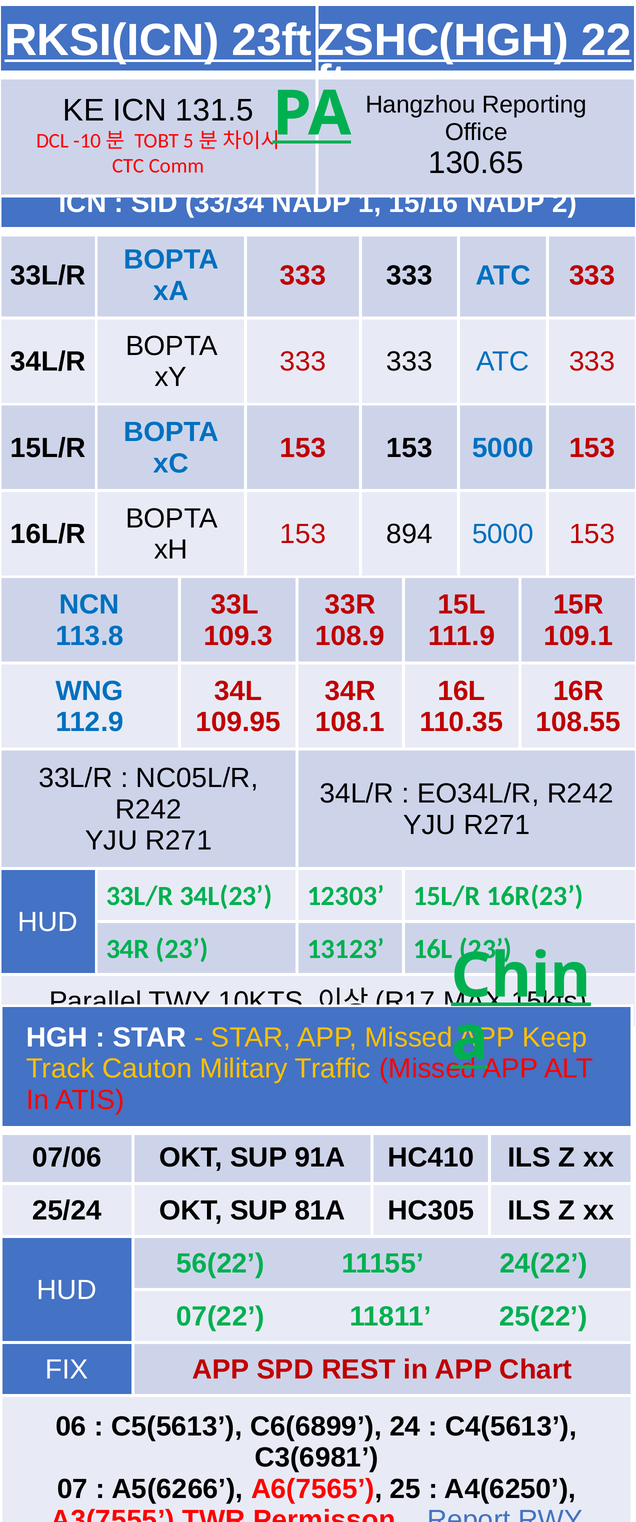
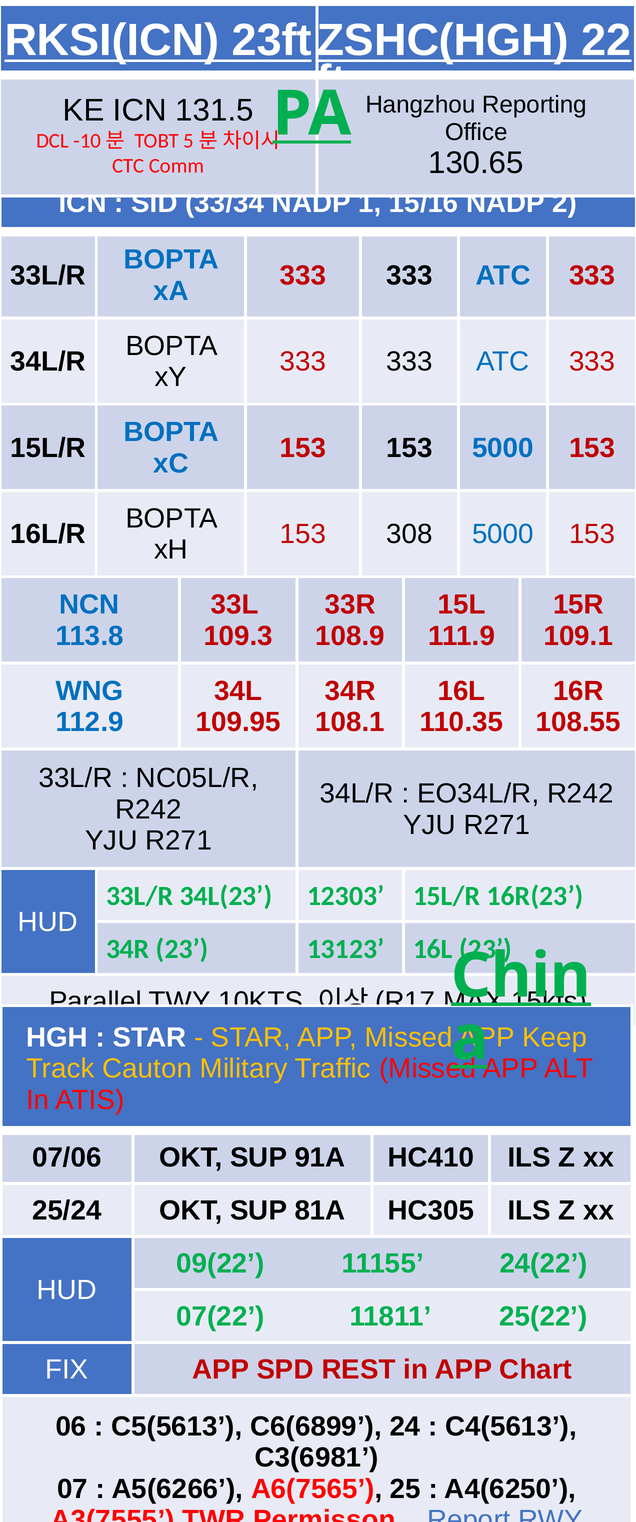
894: 894 -> 308 (409, 534)
56(22: 56(22 -> 09(22 (220, 1263)
